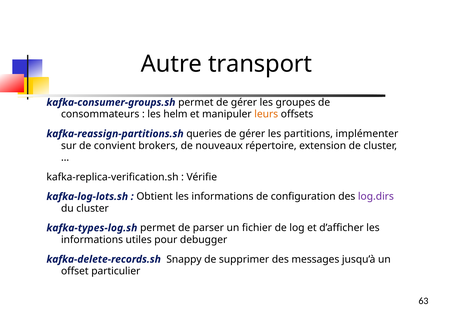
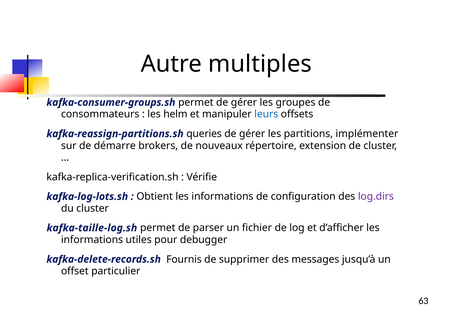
transport: transport -> multiples (260, 64)
leurs colour: orange -> blue (266, 114)
convient: convient -> démarre (115, 145)
kafka-types-log.sh: kafka-types-log.sh -> kafka-taille-log.sh (92, 228)
Snappy: Snappy -> Fournis (184, 259)
